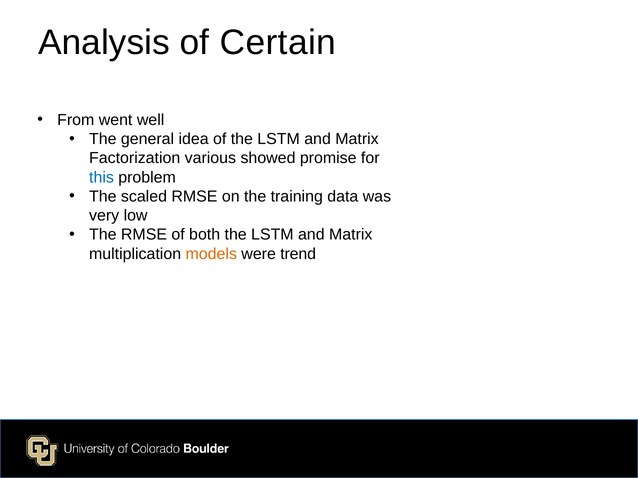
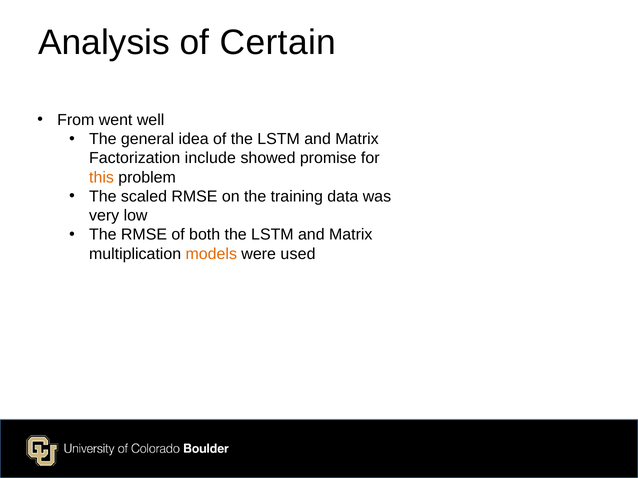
various: various -> include (210, 158)
this colour: blue -> orange (102, 178)
trend: trend -> used (298, 254)
